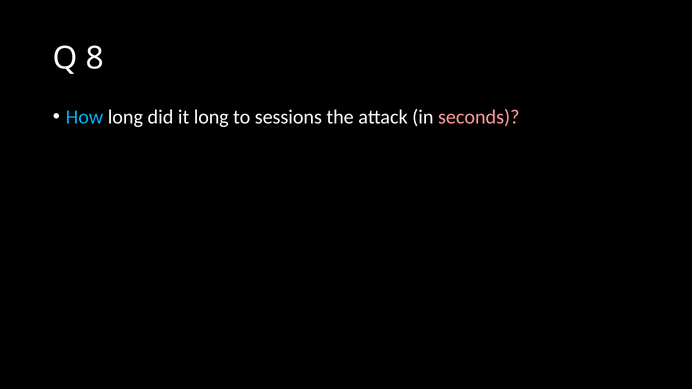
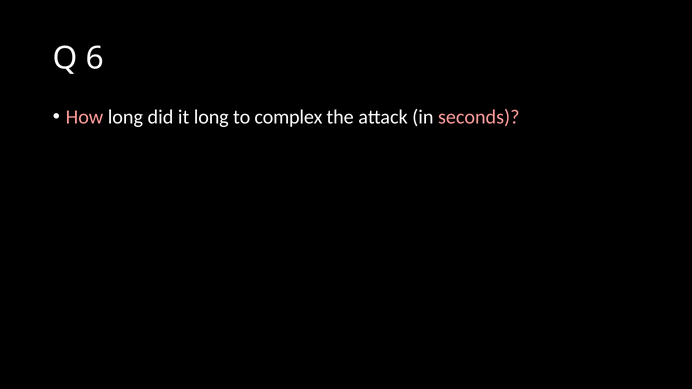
8: 8 -> 6 (95, 58)
How colour: light blue -> pink (85, 117)
sessions: sessions -> complex (288, 117)
